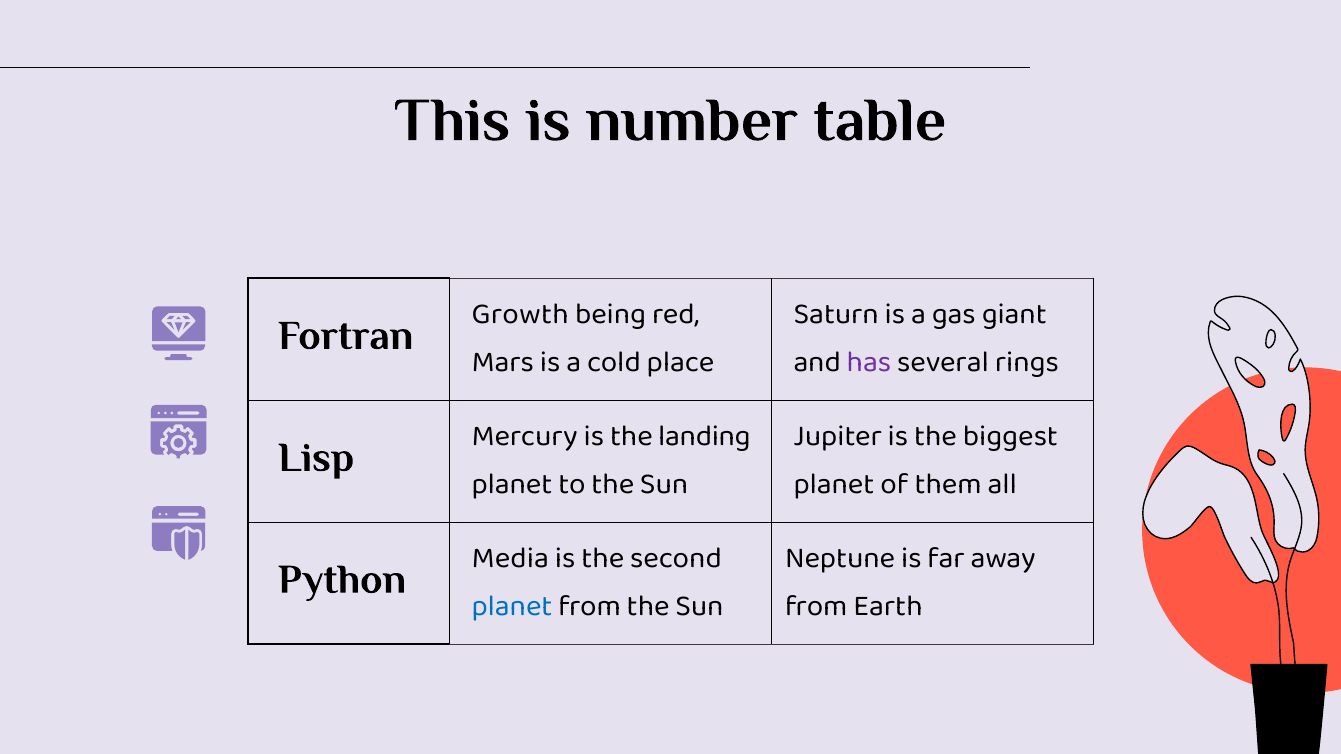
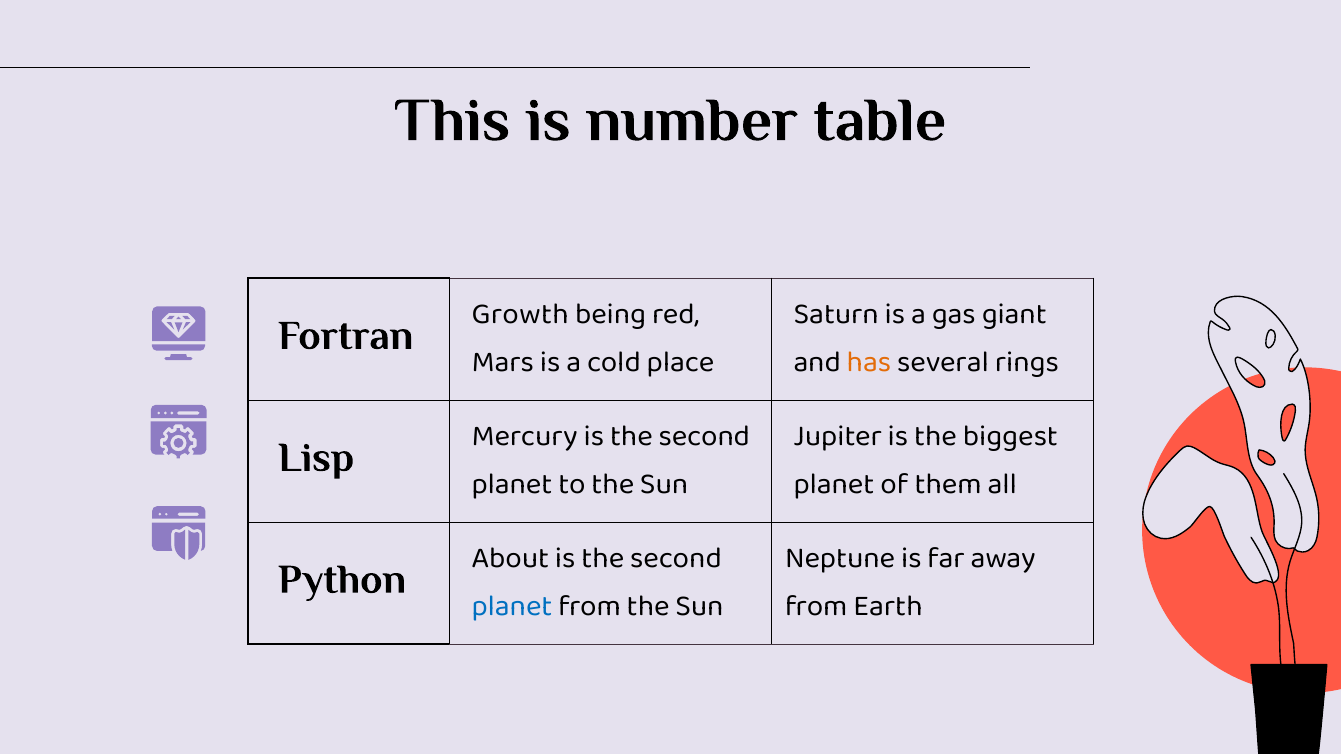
has colour: purple -> orange (869, 361)
Mercury is the landing: landing -> second (704, 436)
Media: Media -> About (510, 558)
